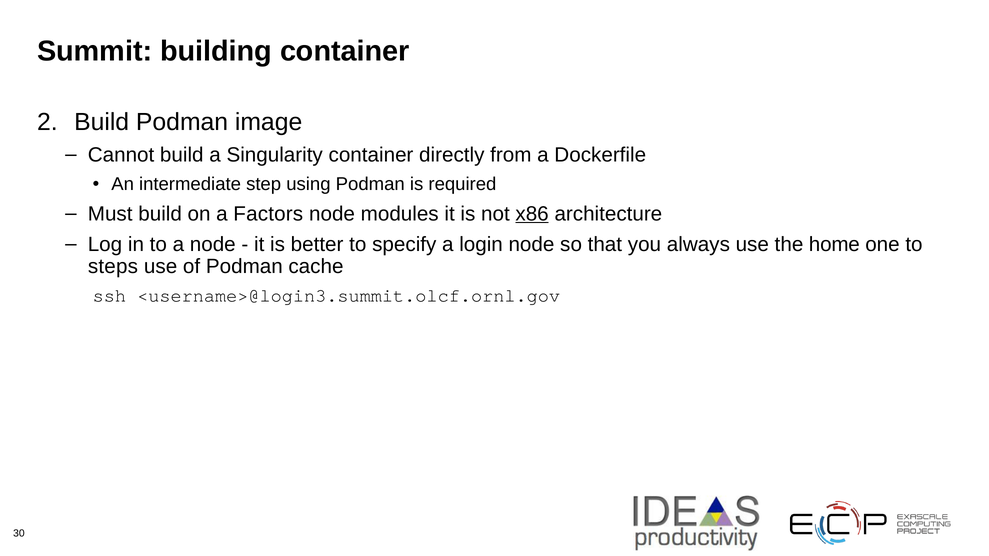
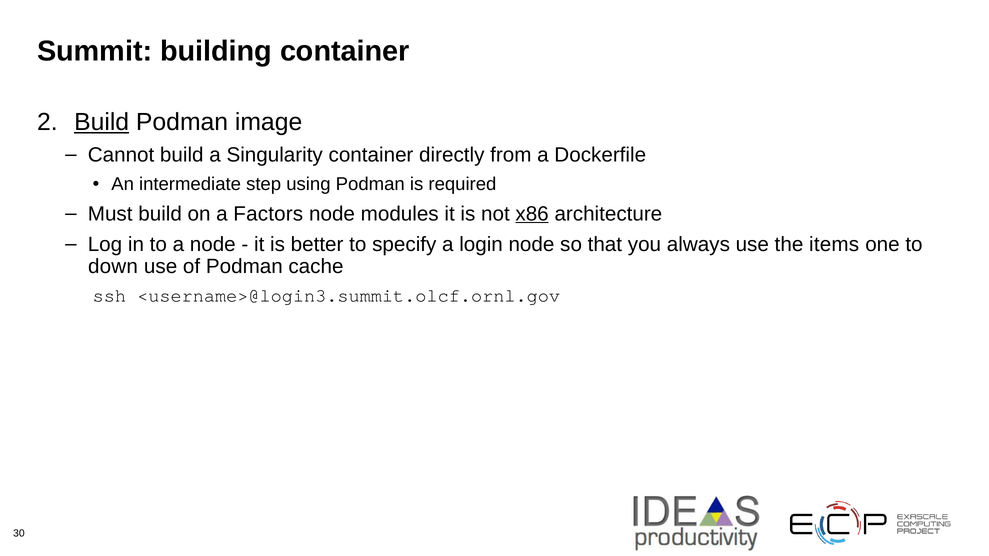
Build underline: none -> present (102, 122)
home: home -> items (834, 244)
steps: steps -> down (113, 267)
